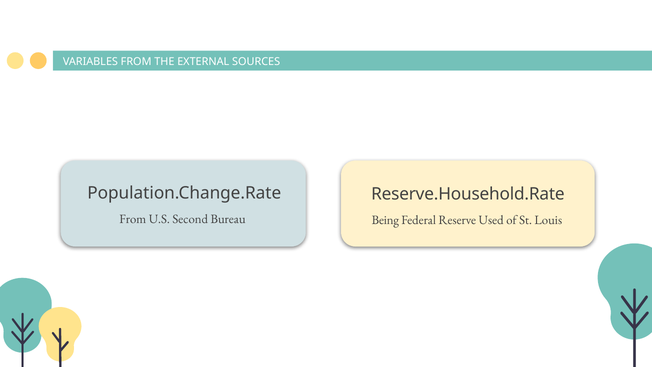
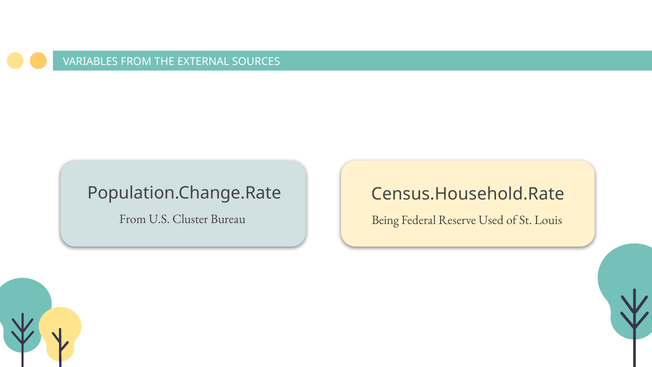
Reserve.Household.Rate: Reserve.Household.Rate -> Census.Household.Rate (468, 194)
Second: Second -> Cluster (190, 219)
